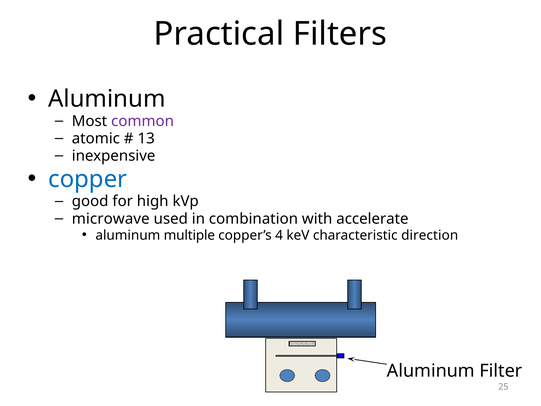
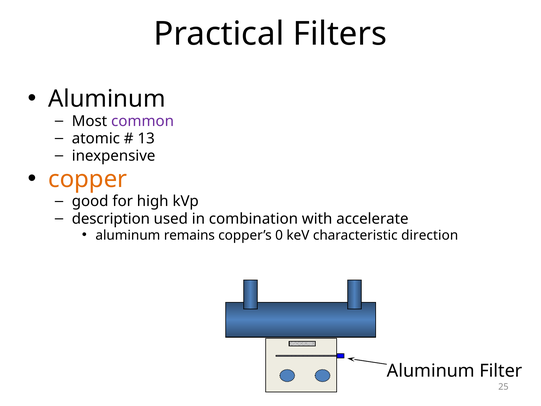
copper colour: blue -> orange (88, 179)
microwave: microwave -> description (111, 219)
multiple: multiple -> remains (189, 235)
4: 4 -> 0 (279, 235)
